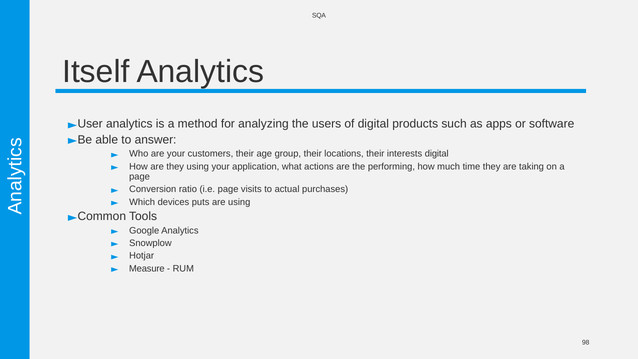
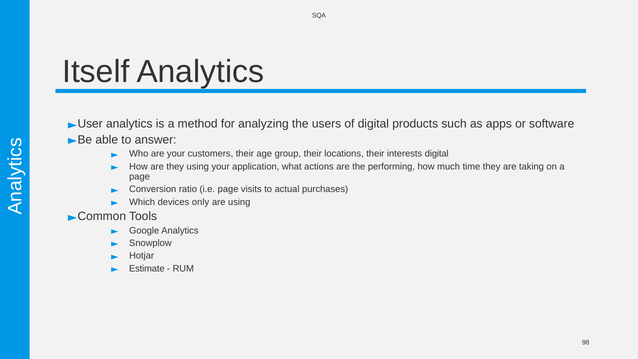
puts: puts -> only (201, 202)
Measure: Measure -> Estimate (147, 269)
